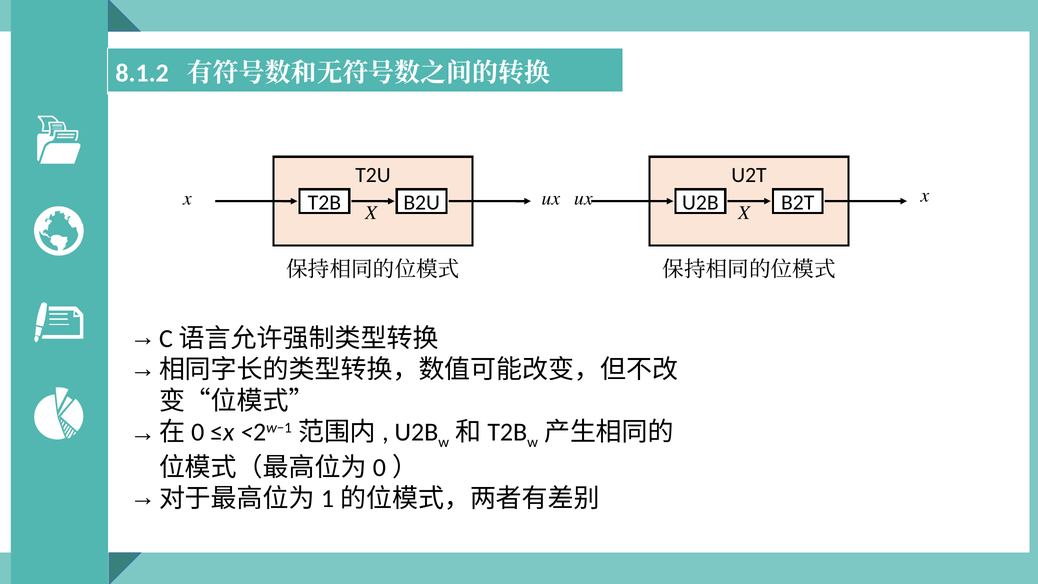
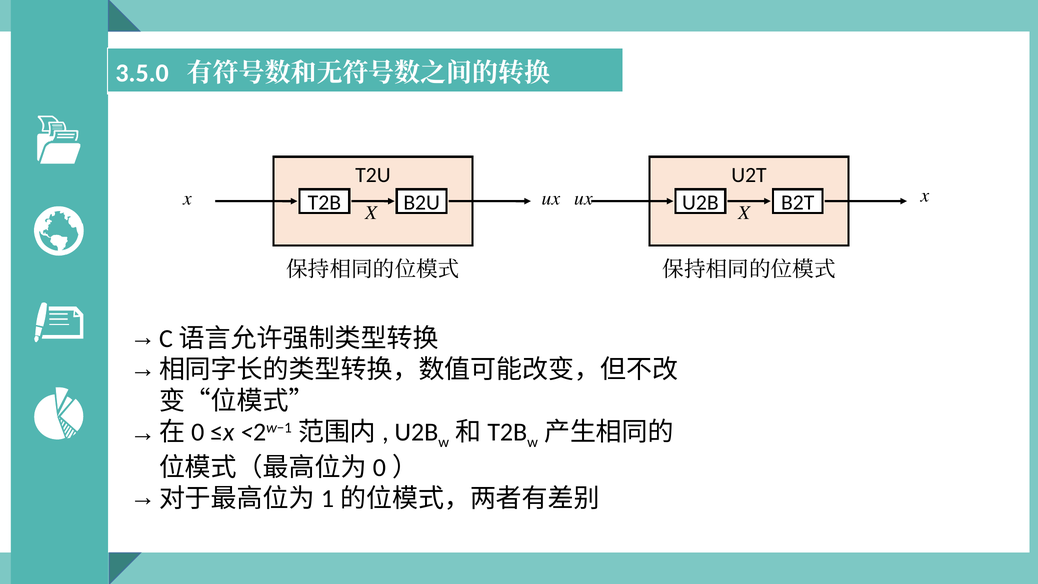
8.1.2: 8.1.2 -> 3.5.0 (142, 73)
